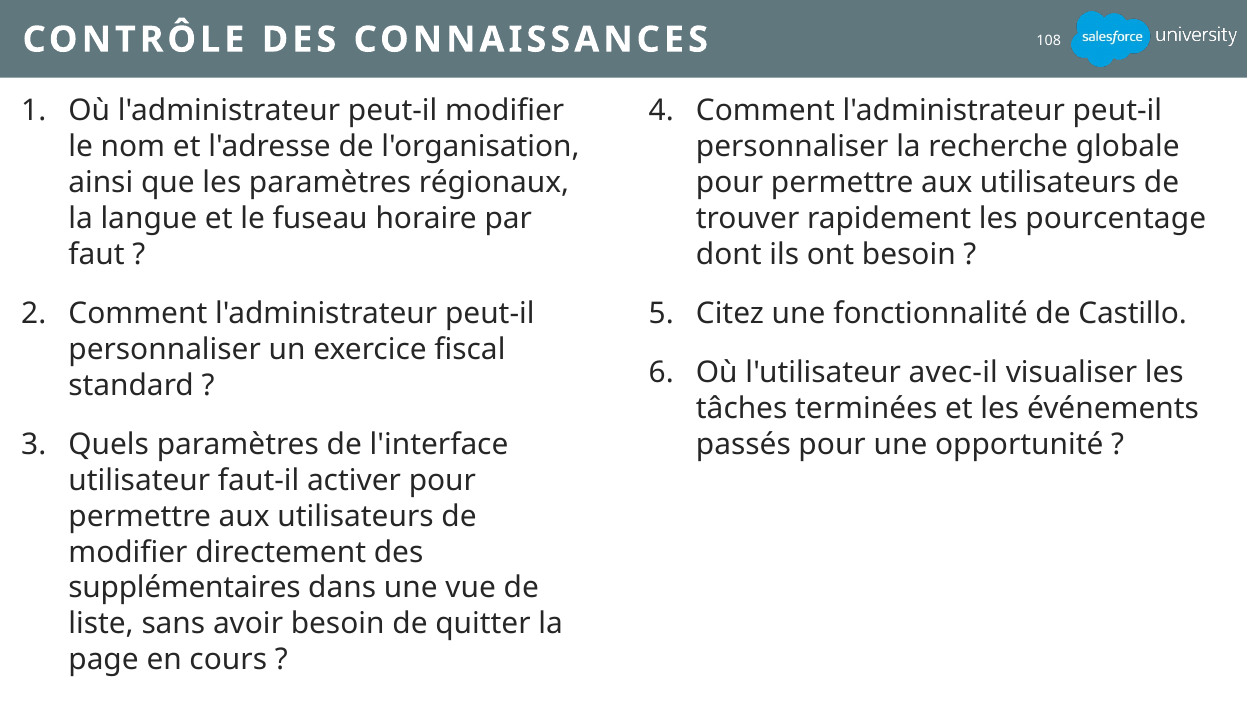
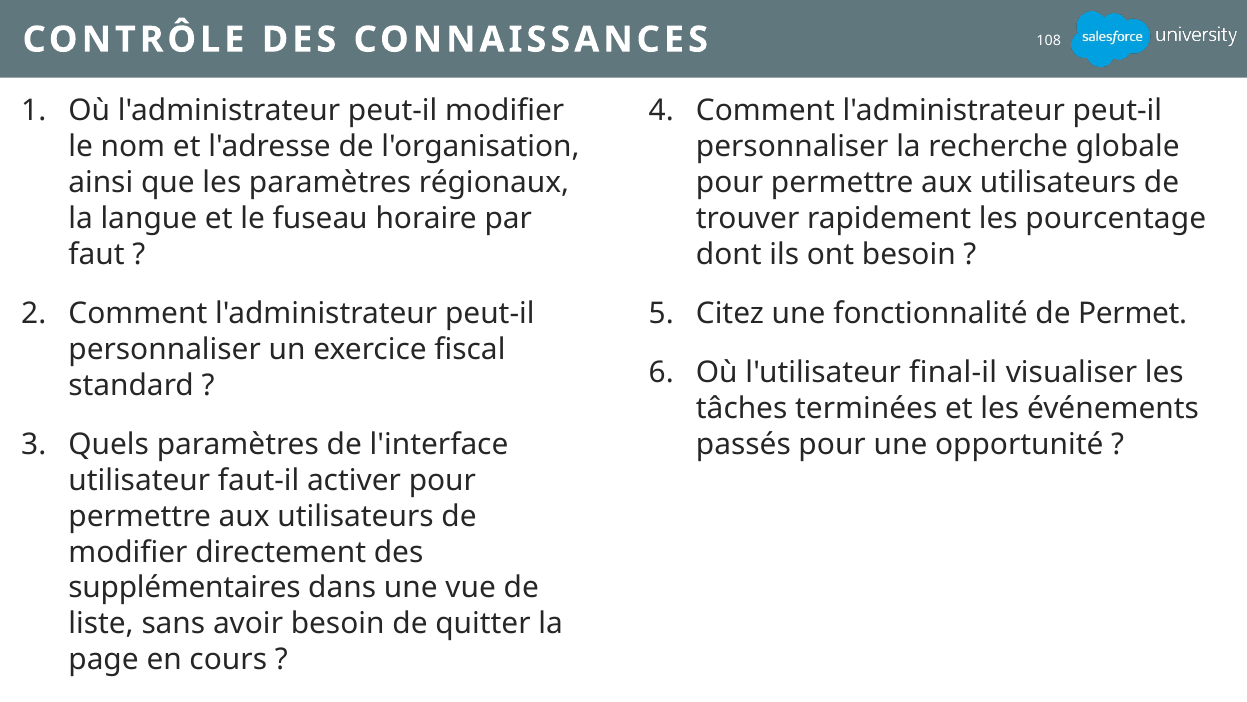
Castillo: Castillo -> Permet (1133, 313)
avec-il: avec-il -> final-il (953, 373)
